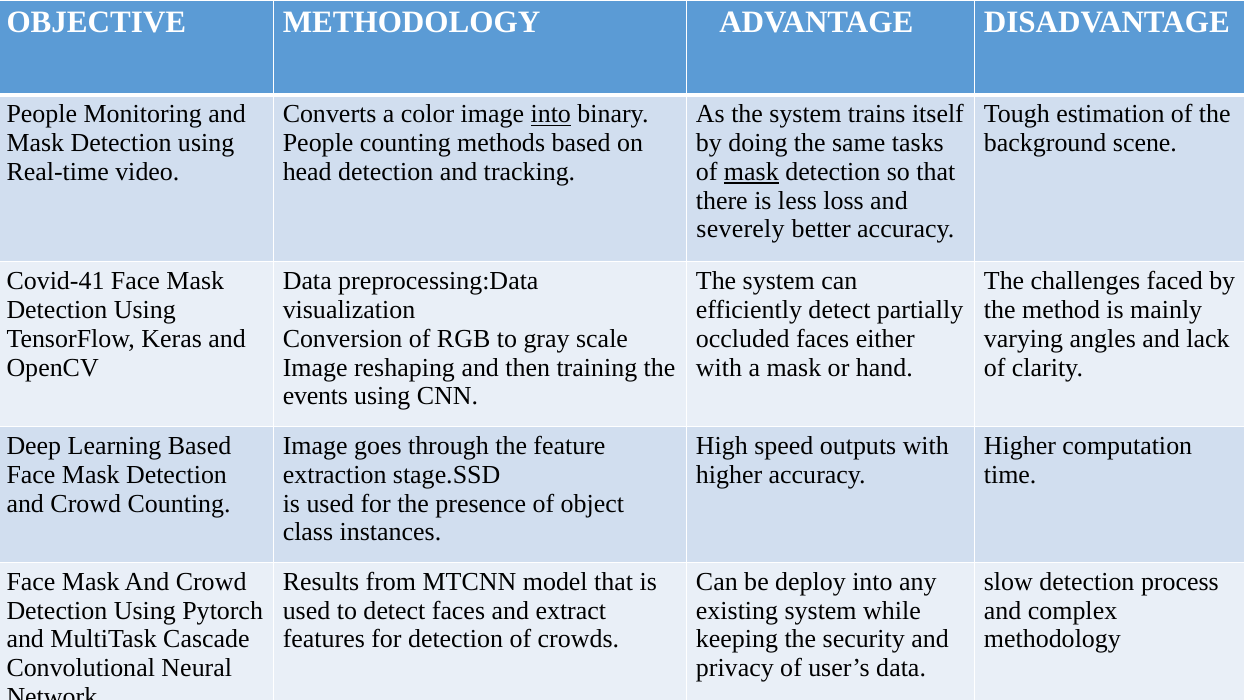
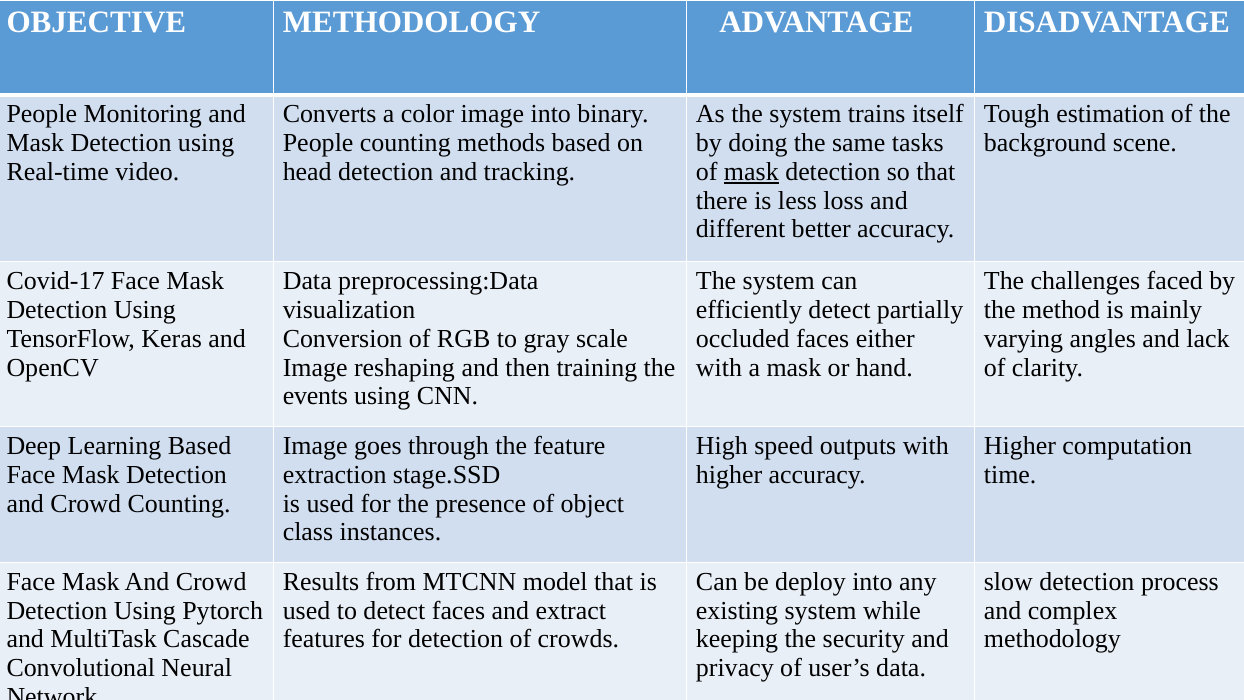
into underline: present -> none (551, 114)
severely: severely -> different (741, 229)
Covid-41: Covid-41 -> Covid-17 (56, 281)
